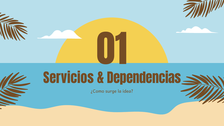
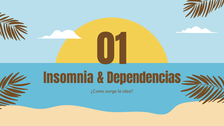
Servicios: Servicios -> Insomnia (68, 79)
